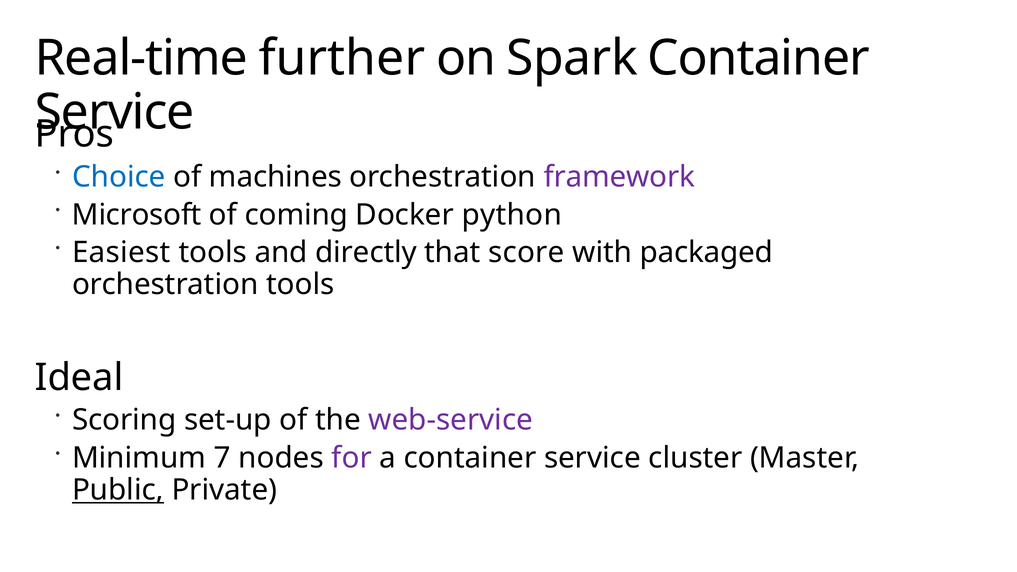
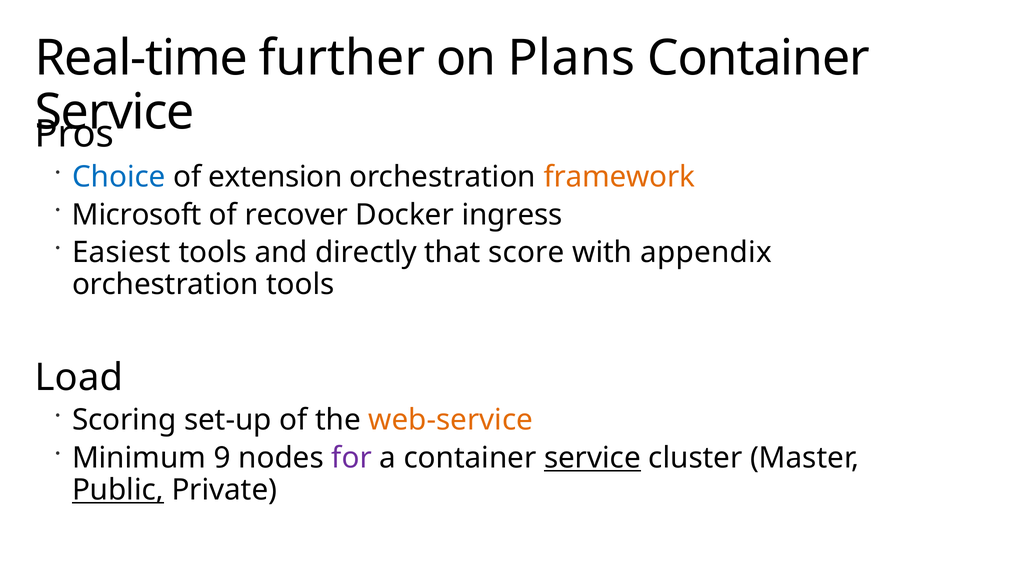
Spark: Spark -> Plans (571, 58)
machines: machines -> extension (275, 177)
framework colour: purple -> orange (619, 177)
coming: coming -> recover (296, 215)
python: python -> ingress (512, 215)
packaged: packaged -> appendix (706, 253)
Ideal: Ideal -> Load (79, 378)
web-service colour: purple -> orange (451, 420)
7: 7 -> 9 (222, 458)
service underline: none -> present (592, 458)
